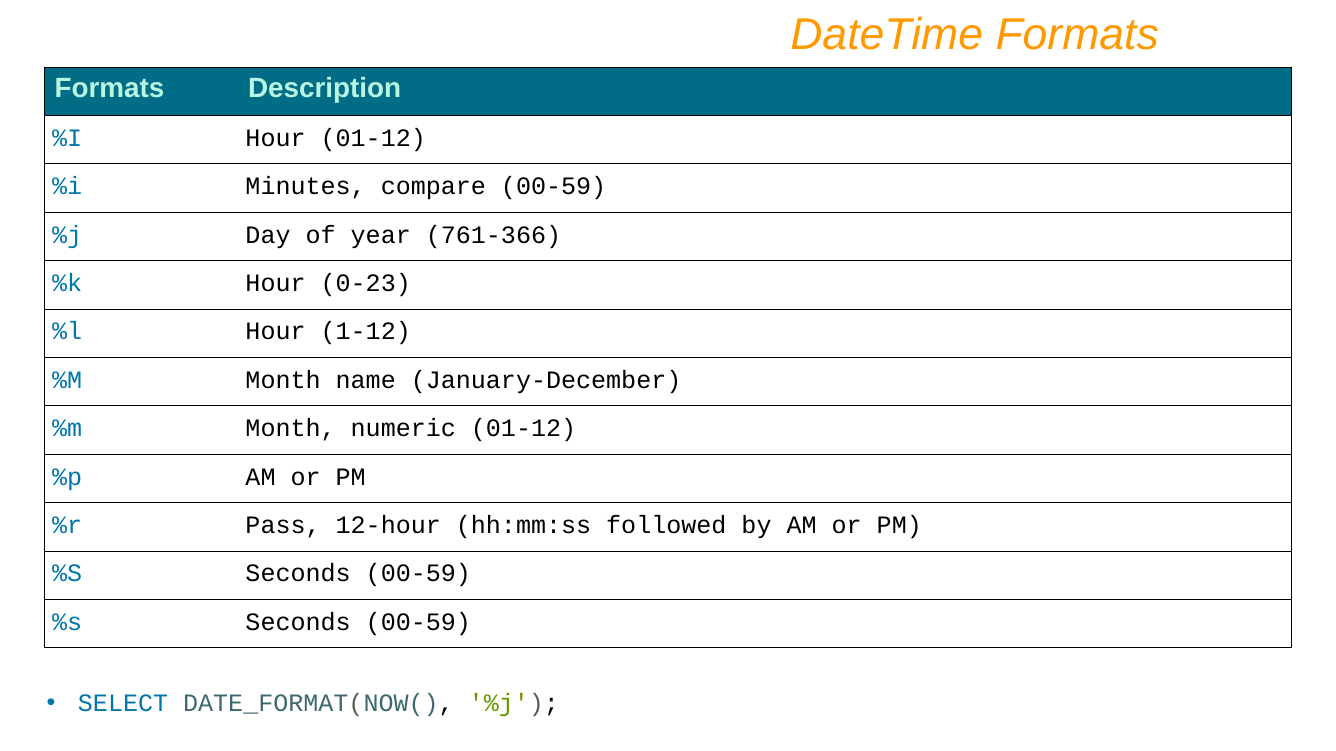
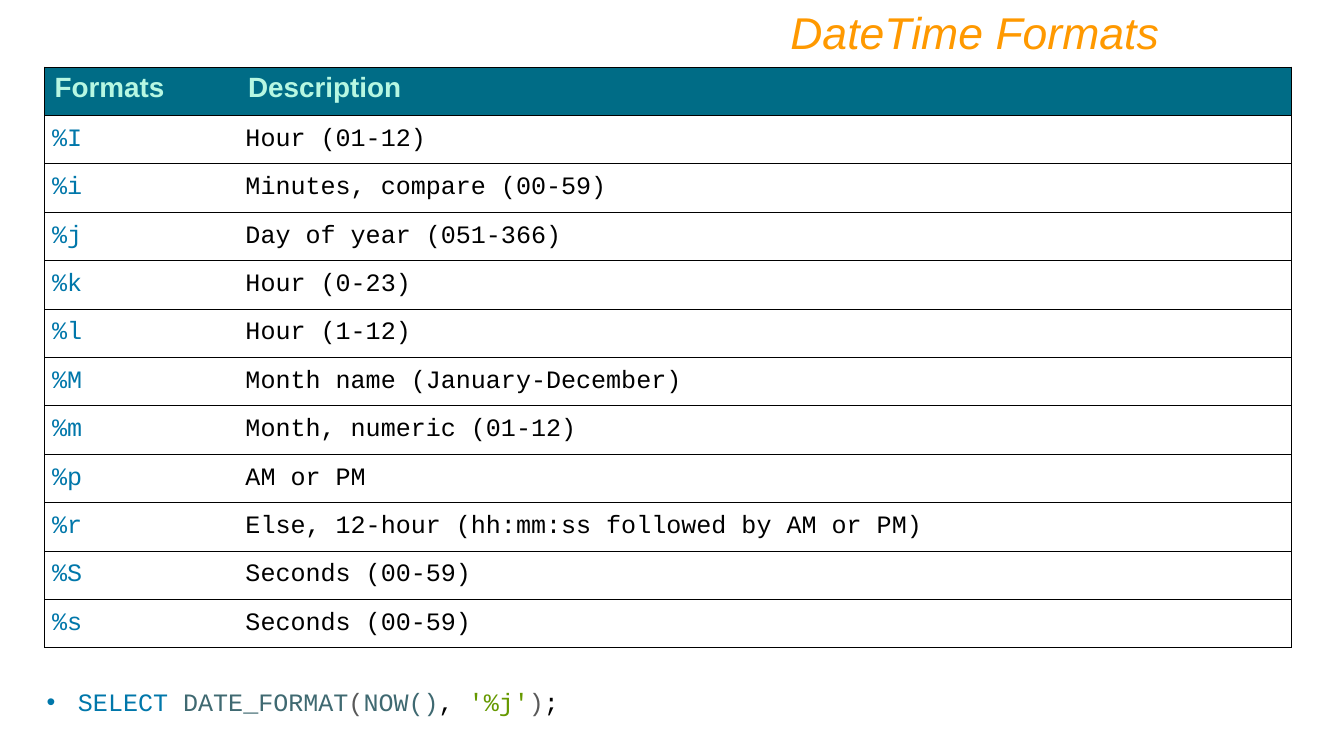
761-366: 761-366 -> 051-366 (493, 235)
Pass: Pass -> Else (283, 526)
